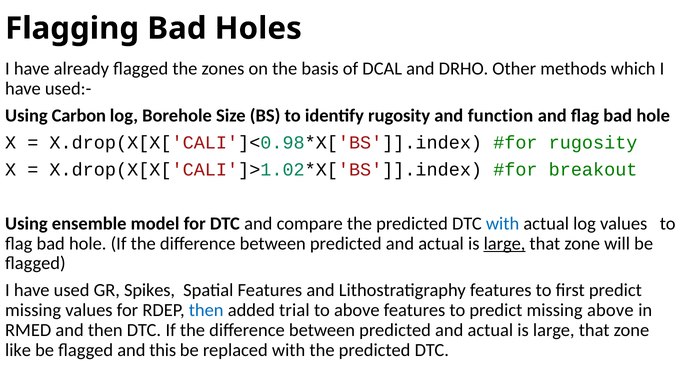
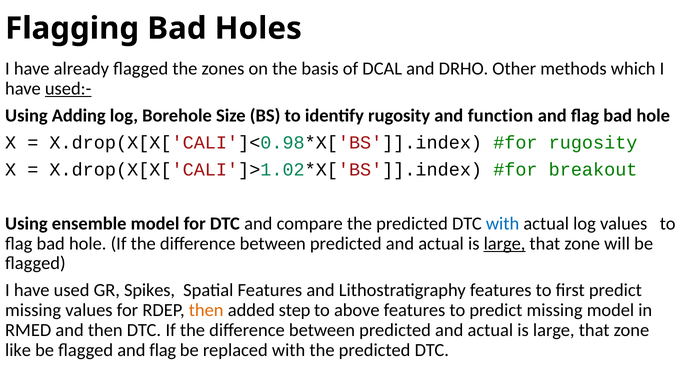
used:- underline: none -> present (68, 89)
Carbon: Carbon -> Adding (79, 116)
then colour: blue -> orange (206, 311)
trial: trial -> step (295, 311)
missing above: above -> model (610, 311)
flagged and this: this -> flag (163, 351)
